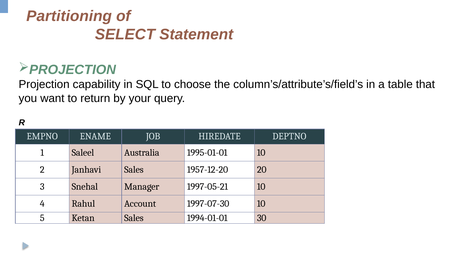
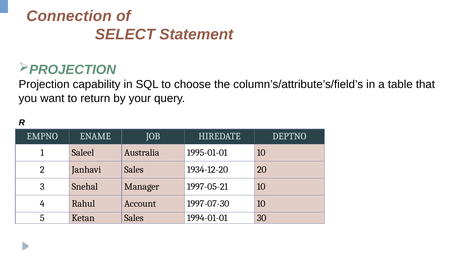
Partitioning: Partitioning -> Connection (69, 16)
1957-12-20: 1957-12-20 -> 1934-12-20 (208, 169)
